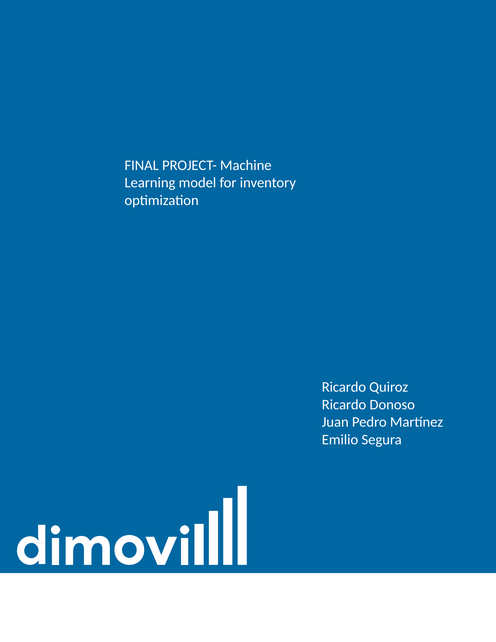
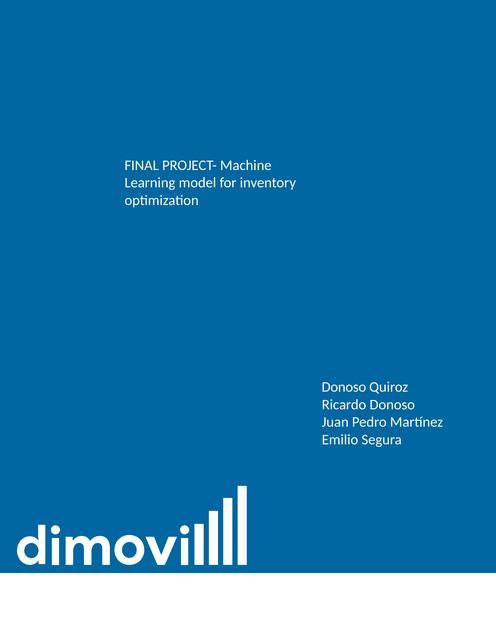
Ricardo: Ricardo -> Donoso (344, 387)
